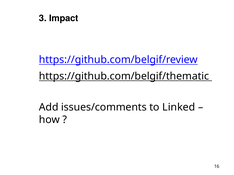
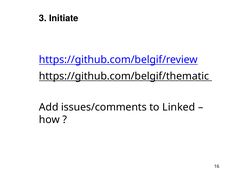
Impact: Impact -> Initiate (64, 18)
